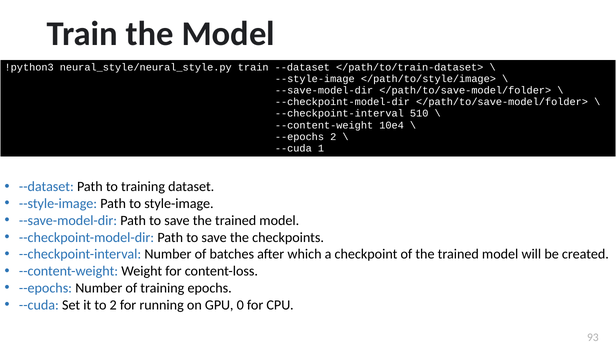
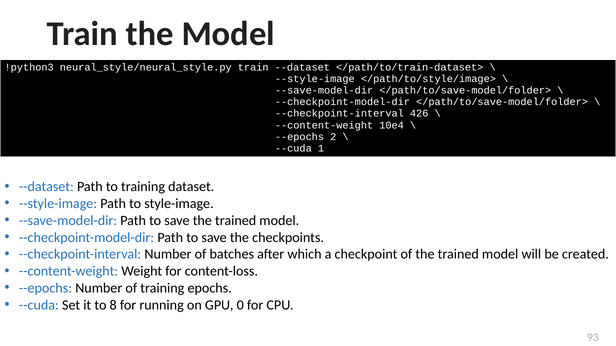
510: 510 -> 426 (419, 114)
to 2: 2 -> 8 (113, 305)
